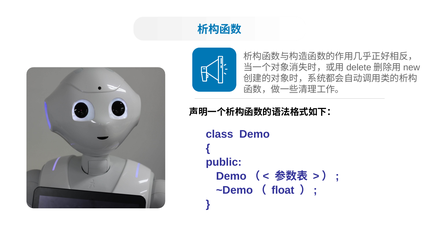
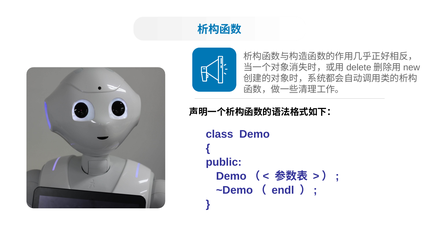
float: float -> endl (283, 190)
